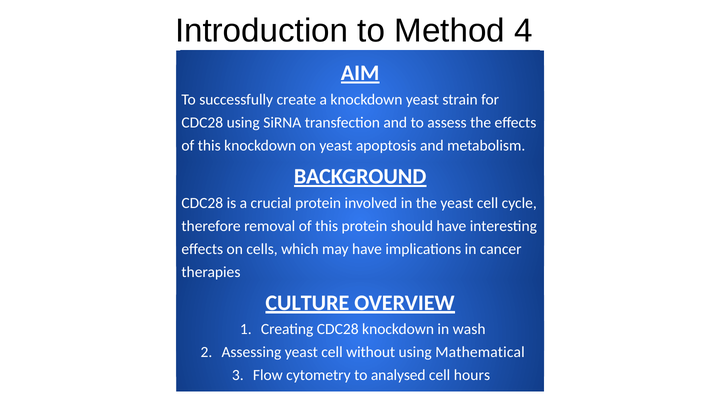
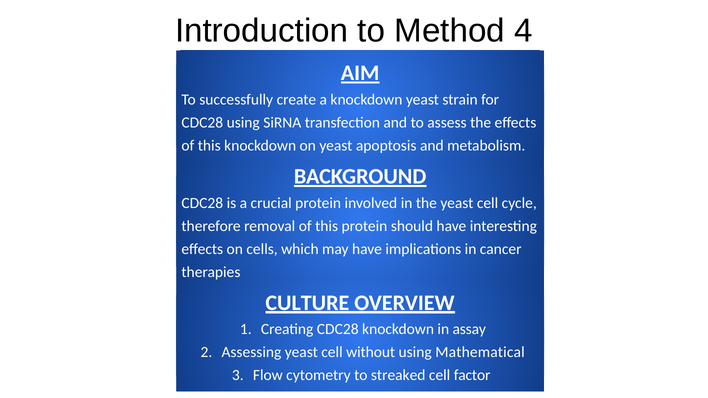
wash: wash -> assay (469, 329)
analysed: analysed -> streaked (398, 376)
hours: hours -> factor (472, 376)
